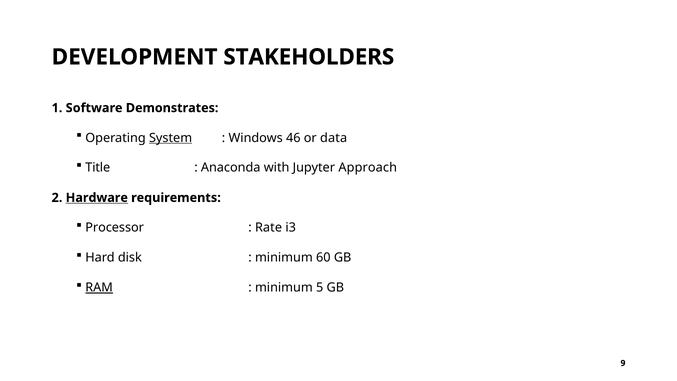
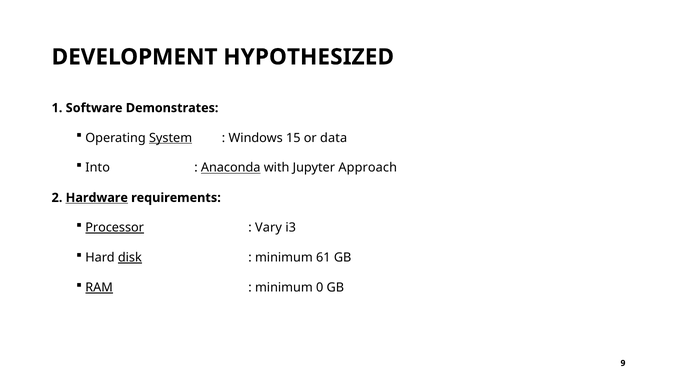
STAKEHOLDERS: STAKEHOLDERS -> HYPOTHESIZED (309, 57)
46: 46 -> 15 (293, 138)
Title: Title -> Into (98, 168)
Anaconda underline: none -> present (231, 168)
Processor underline: none -> present (115, 228)
Rate: Rate -> Vary (269, 228)
disk underline: none -> present (130, 257)
60: 60 -> 61 (323, 257)
5: 5 -> 0 (320, 287)
